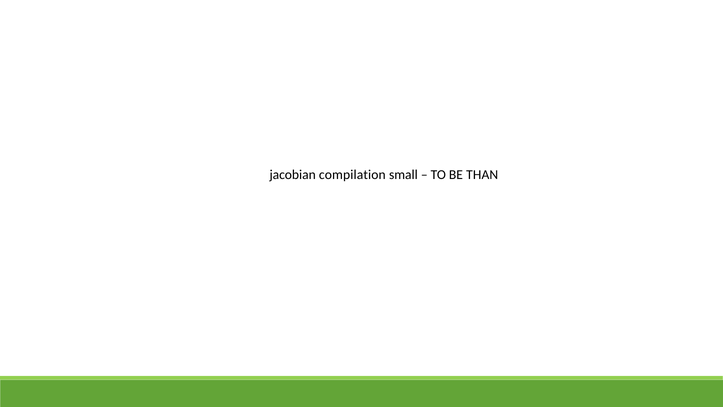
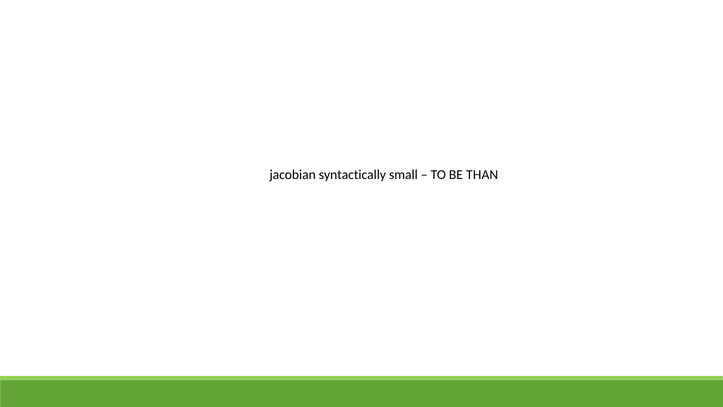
compilation: compilation -> syntactically (352, 174)
